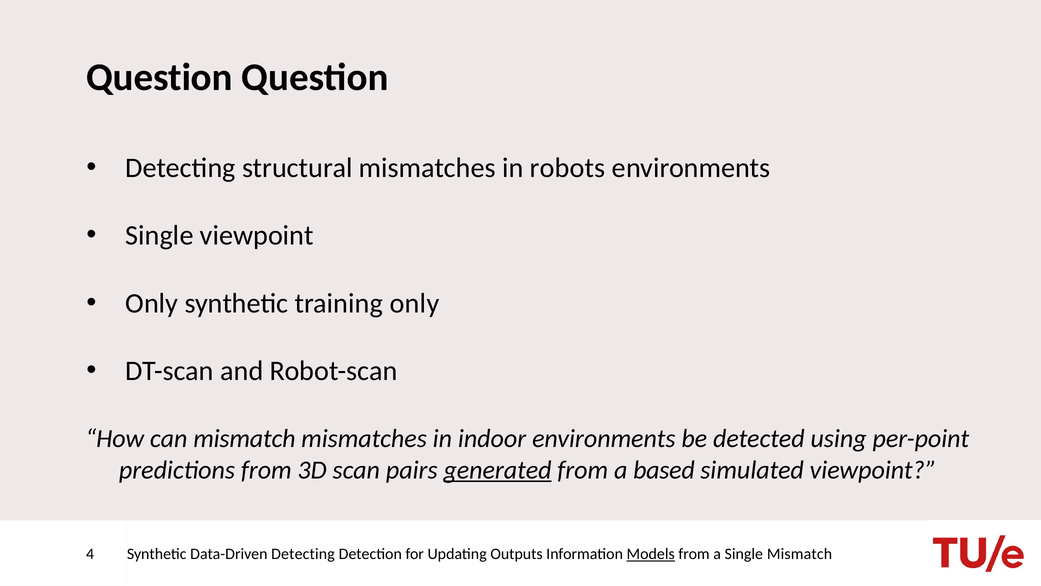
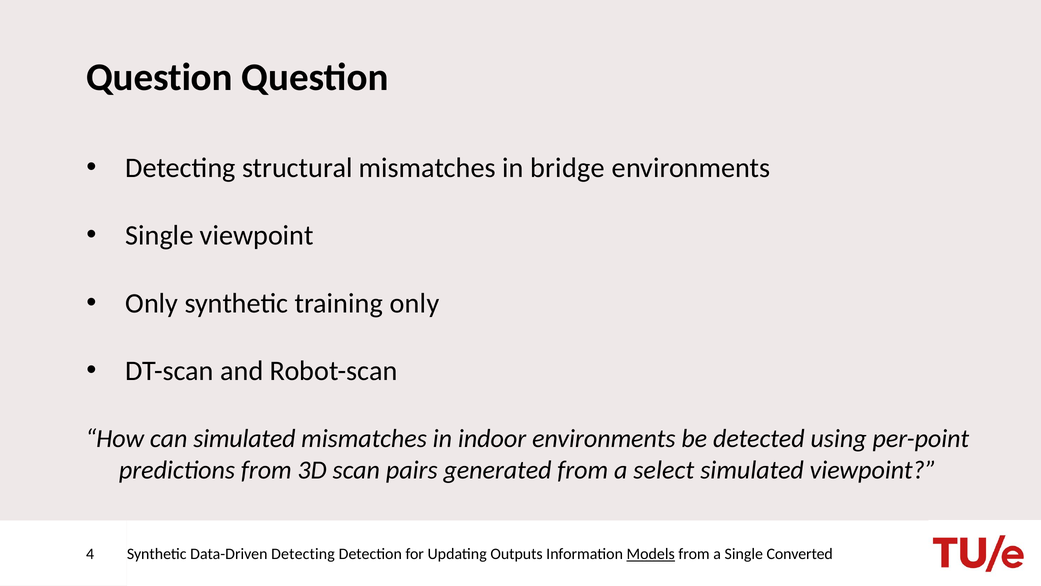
robots: robots -> bridge (568, 168)
can mismatch: mismatch -> simulated (244, 439)
generated underline: present -> none (498, 470)
based: based -> select (664, 470)
Single Mismatch: Mismatch -> Converted (800, 554)
